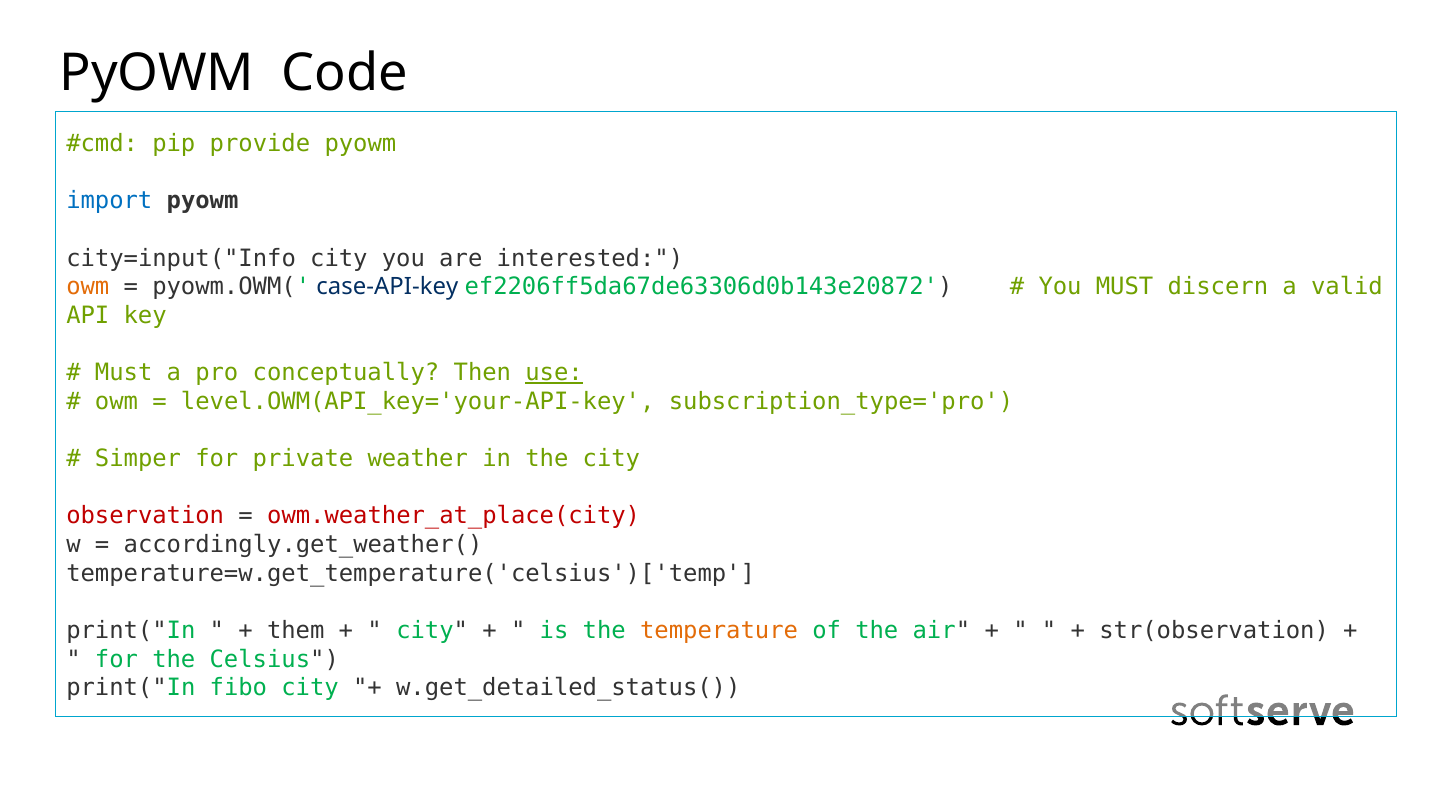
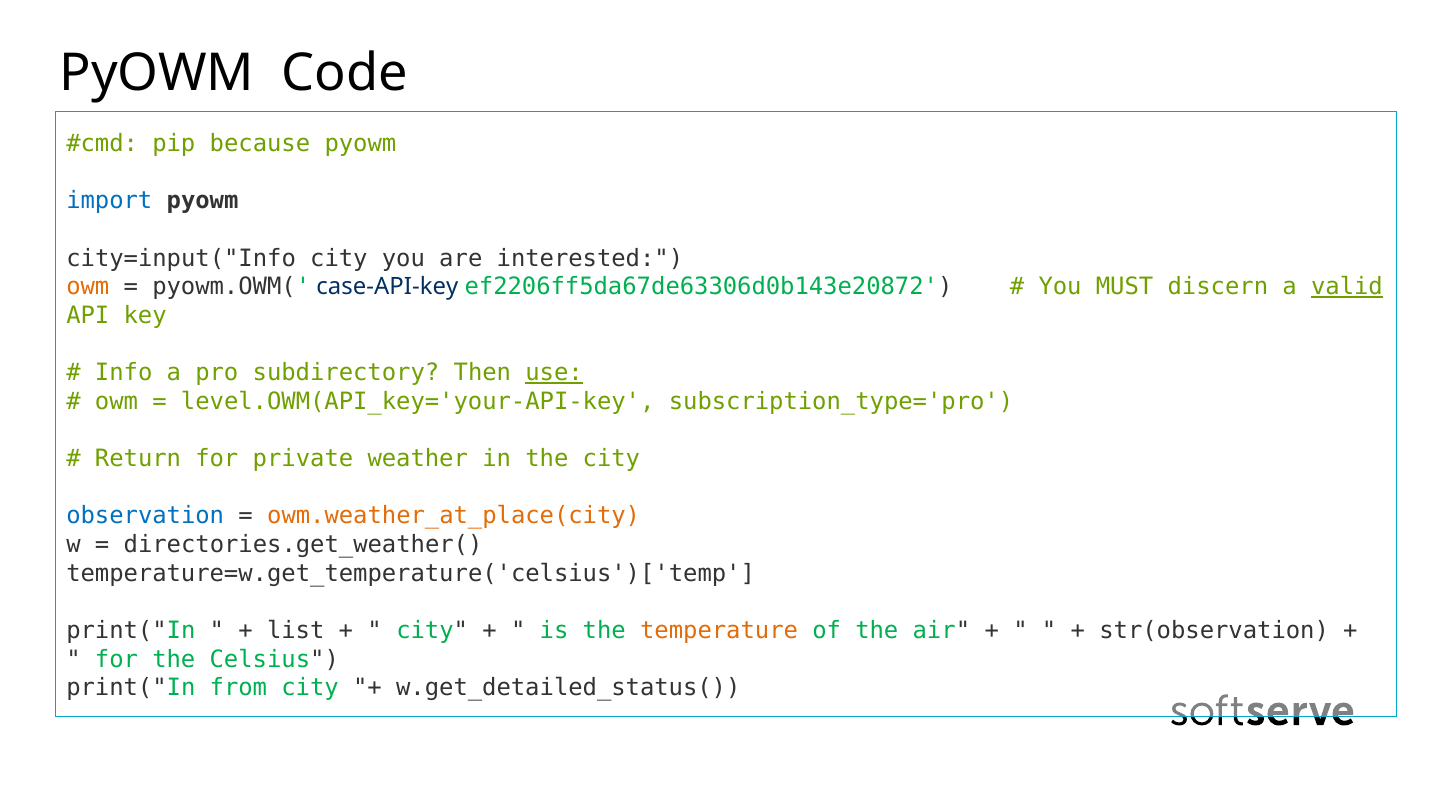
provide: provide -> because (260, 144)
valid underline: none -> present (1347, 287)
Must: Must -> Info (124, 373)
conceptually: conceptually -> subdirectory (346, 373)
Simper: Simper -> Return (138, 459)
observation colour: red -> blue (145, 516)
owm.weather_at_place(city colour: red -> orange (454, 516)
accordingly.get_weather(: accordingly.get_weather( -> directories.get_weather( (303, 545)
them: them -> list (296, 631)
fibo: fibo -> from (238, 688)
